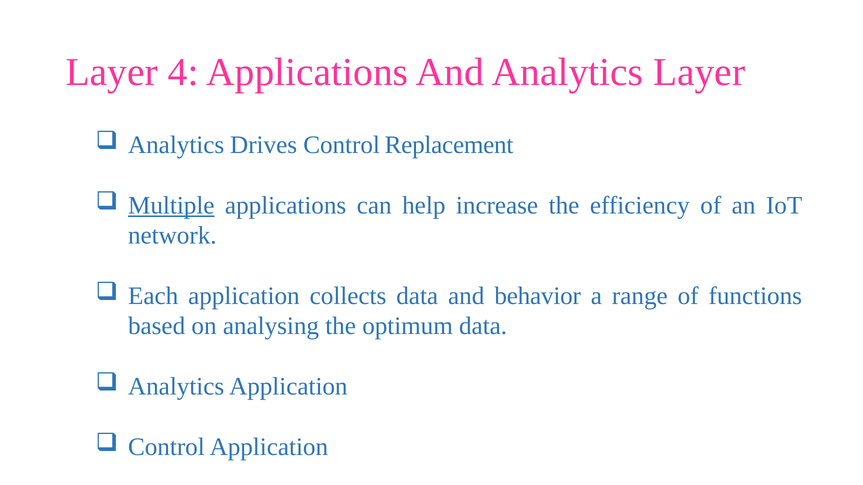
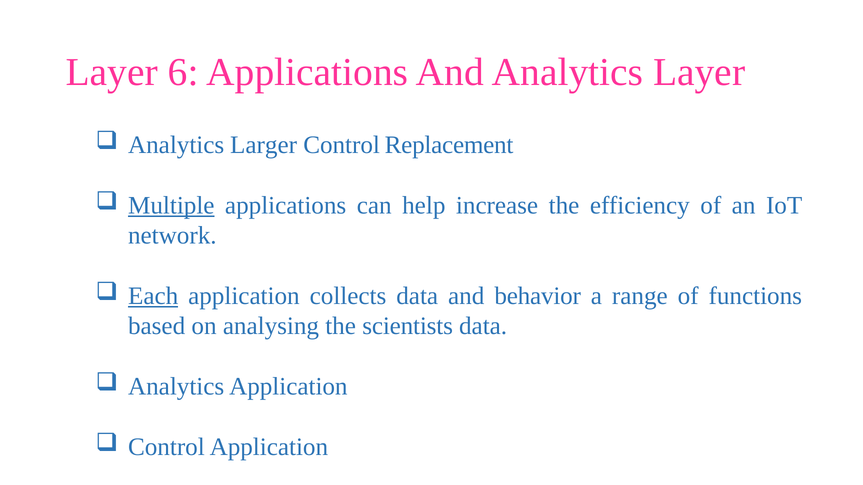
4: 4 -> 6 (183, 72)
Drives: Drives -> Larger (264, 145)
Each underline: none -> present (153, 296)
optimum: optimum -> scientists (408, 326)
